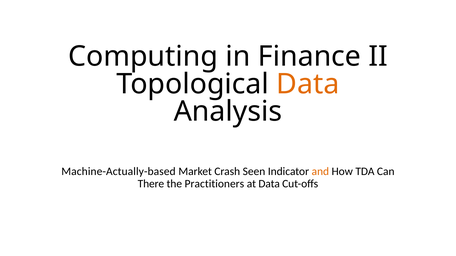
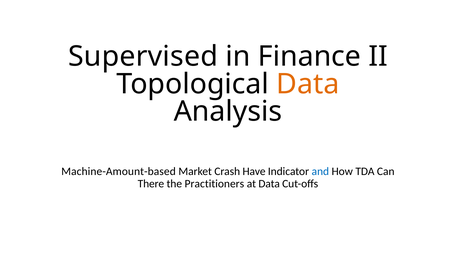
Computing: Computing -> Supervised (143, 56)
Machine-Actually-based: Machine-Actually-based -> Machine-Amount-based (119, 172)
Seen: Seen -> Have (254, 172)
and colour: orange -> blue (320, 172)
